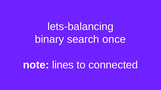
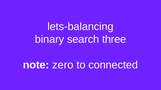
once: once -> three (114, 40)
lines: lines -> zero (63, 65)
